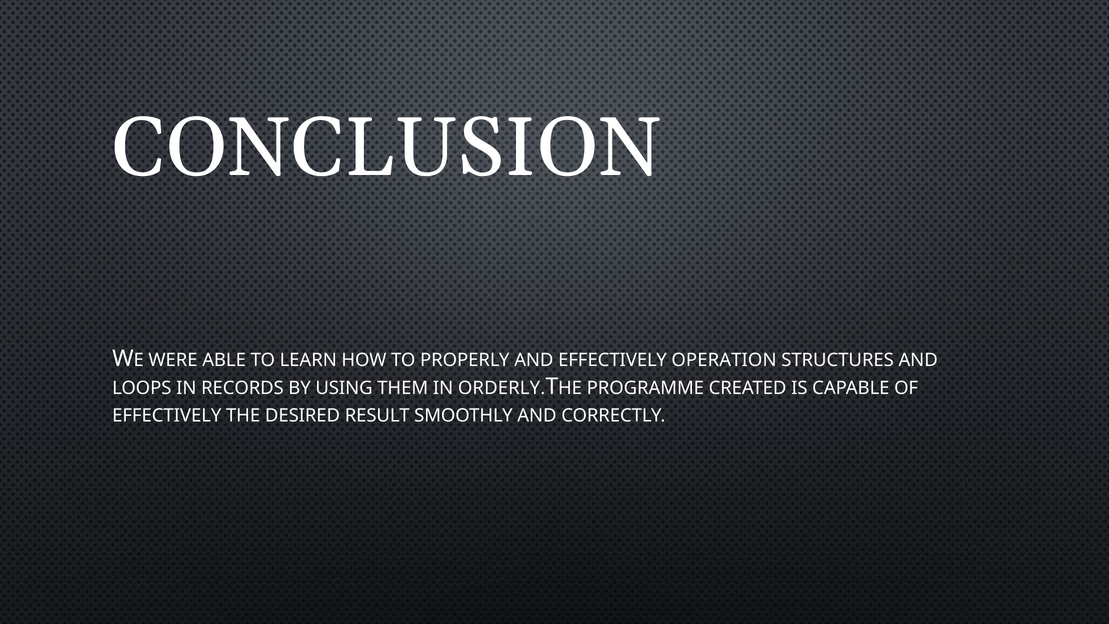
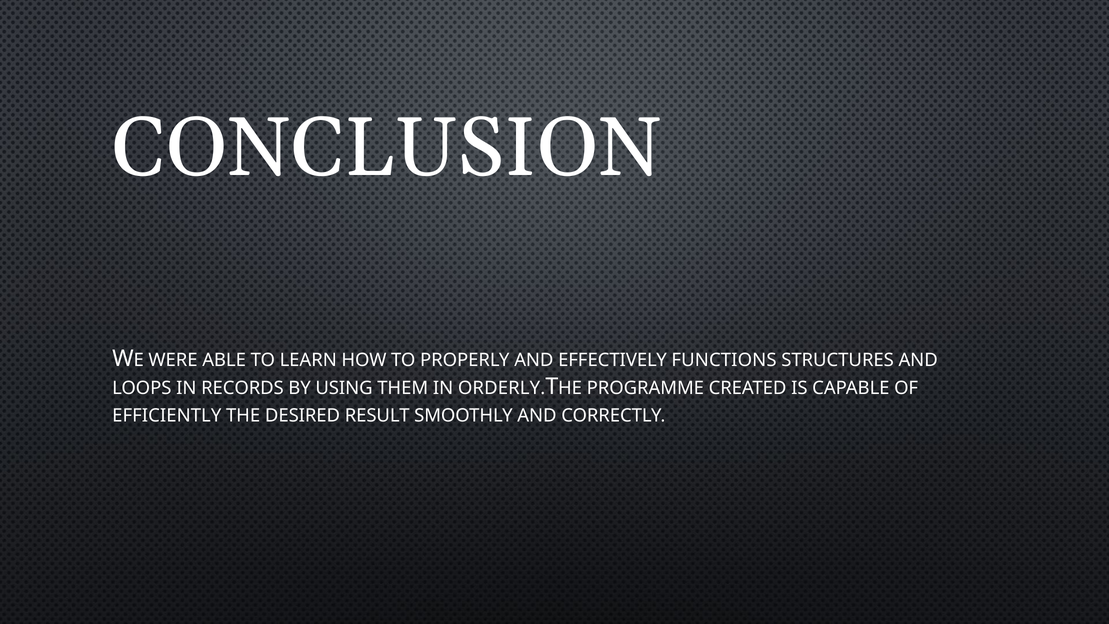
OPERATION: OPERATION -> FUNCTIONS (724, 360)
EFFECTIVELY: EFFECTIVELY -> EFFICIENTLY (167, 416)
